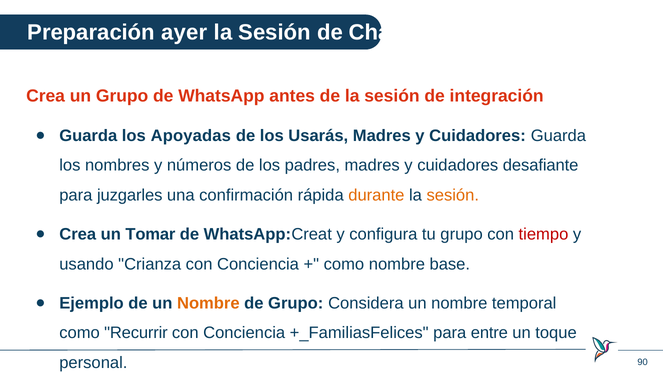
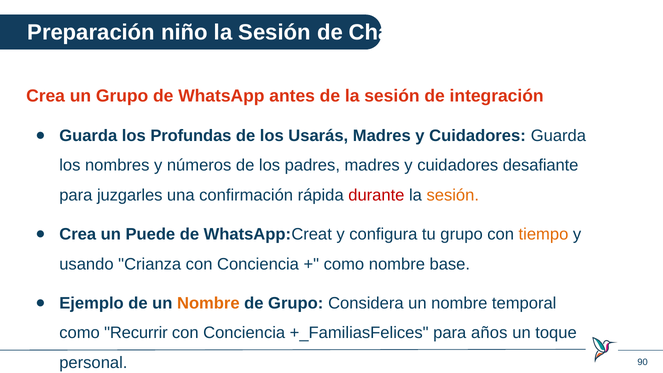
ayer: ayer -> niño (184, 32)
Apoyadas: Apoyadas -> Profundas (191, 136)
durante colour: orange -> red (376, 195)
Tomar: Tomar -> Puede (150, 234)
tiempo colour: red -> orange (543, 234)
entre: entre -> años (489, 333)
